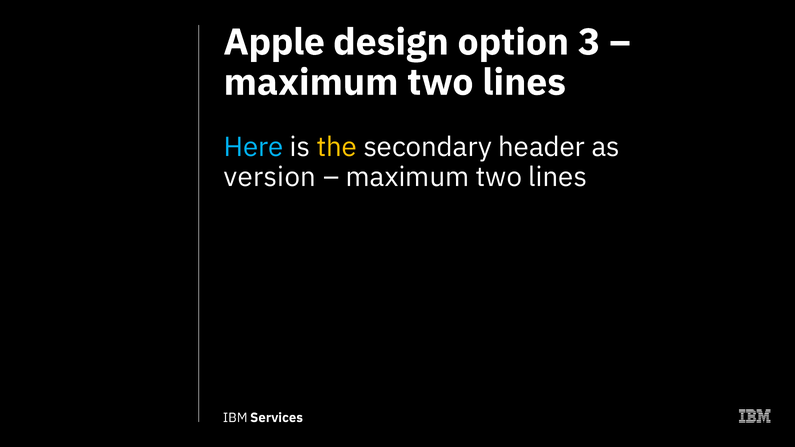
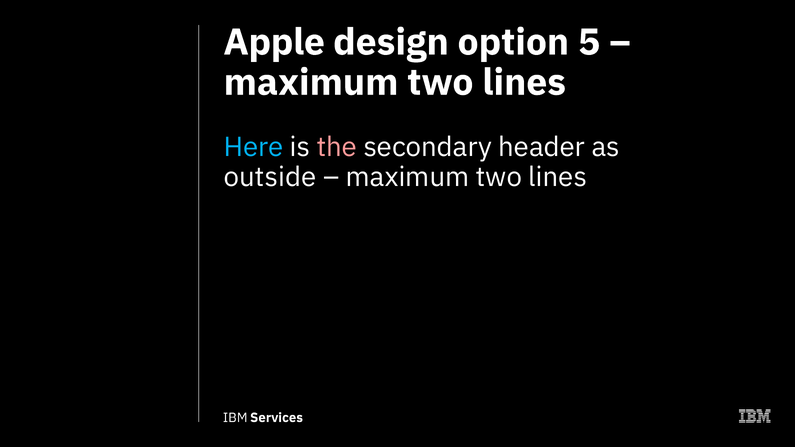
3: 3 -> 5 (589, 42)
the colour: yellow -> pink (337, 147)
version: version -> outside (270, 177)
